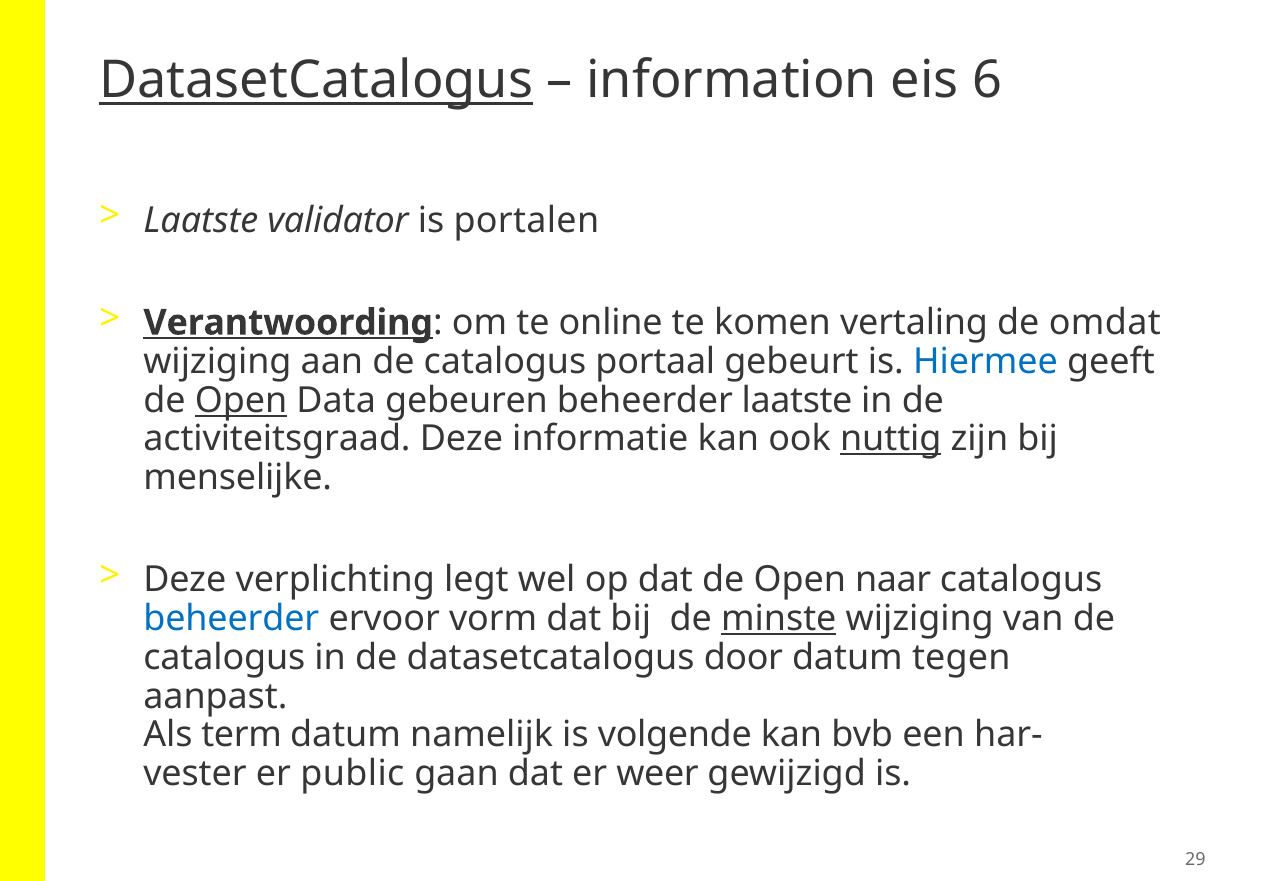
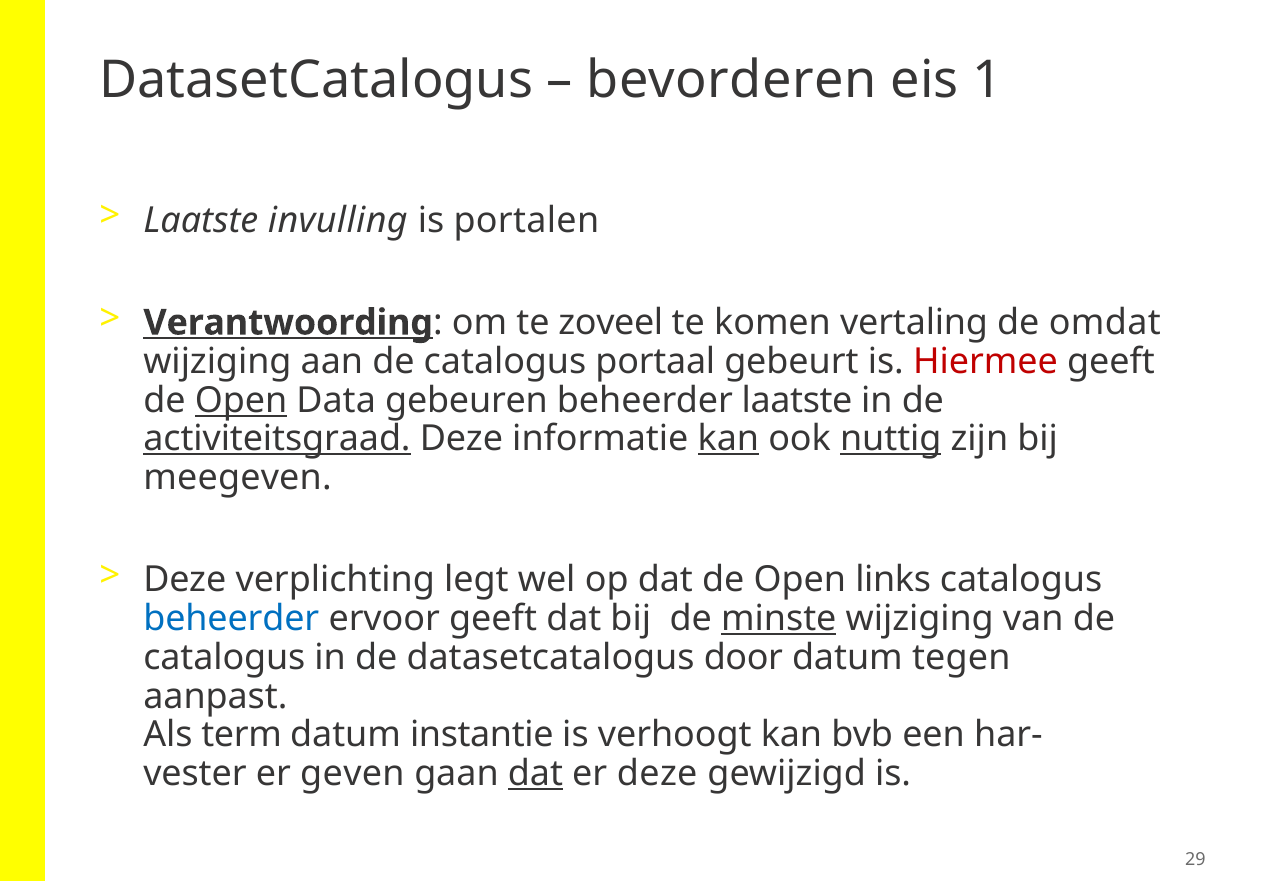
DatasetCatalogus underline: present -> none (316, 81)
information: information -> bevorderen (732, 81)
6: 6 -> 1 (987, 81)
validator: validator -> invulling (338, 220)
online: online -> zoveel (611, 323)
Hiermee colour: blue -> red (986, 362)
activiteitsgraad underline: none -> present (277, 439)
kan underline: none -> present (728, 439)
menselijke: menselijke -> meegeven (238, 478)
naar: naar -> links (893, 580)
ervoor vorm: vorm -> geeft (493, 619)
namelijk: namelijk -> instantie (482, 735)
volgende: volgende -> verhoogt (675, 735)
public: public -> geven (352, 774)
dat underline: none -> present (535, 774)
er weer: weer -> deze (657, 774)
